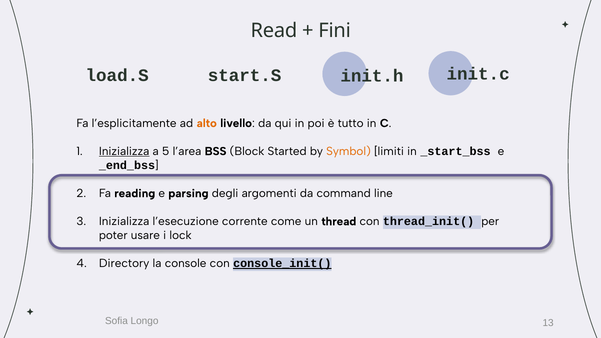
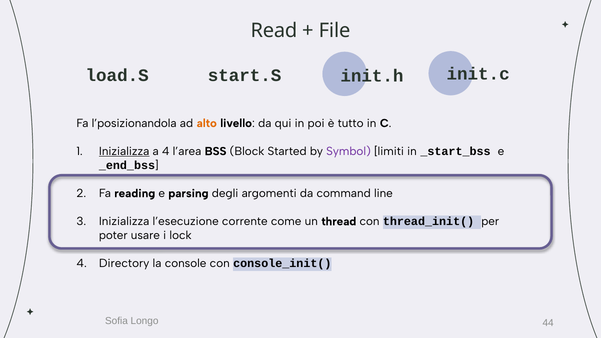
Fini: Fini -> File (335, 31)
l’esplicitamente: l’esplicitamente -> l’posizionandola (134, 123)
a 5: 5 -> 4 (166, 151)
Symbol colour: orange -> purple (349, 151)
console_init( underline: present -> none (282, 264)
13: 13 -> 44 (548, 323)
